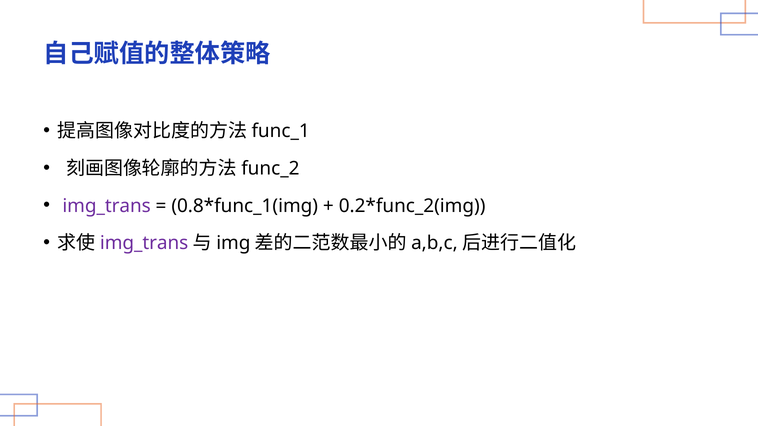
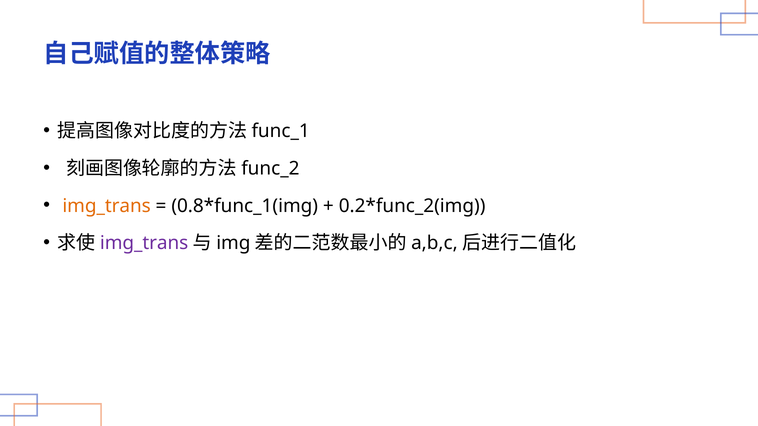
img_trans colour: purple -> orange (107, 206)
